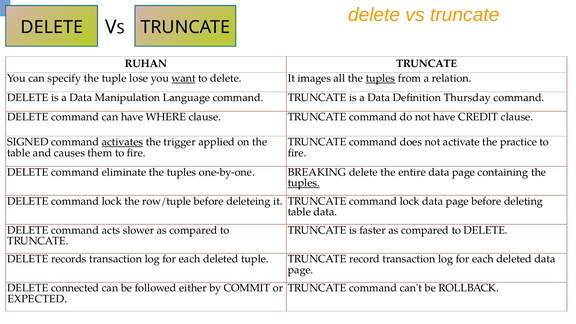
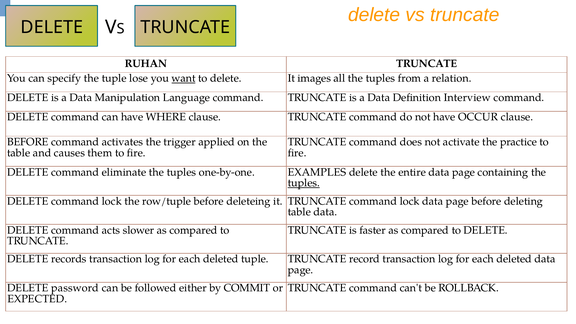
tuples underline: present -> none (380, 78)
Thursday: Thursday -> Interview (467, 98)
CREDIT: CREDIT -> OCCUR (478, 117)
SIGNED: SIGNED -> BEFORE (28, 142)
activates underline: present -> none (122, 142)
BREAKING: BREAKING -> EXAMPLES (317, 172)
connected: connected -> password (75, 288)
